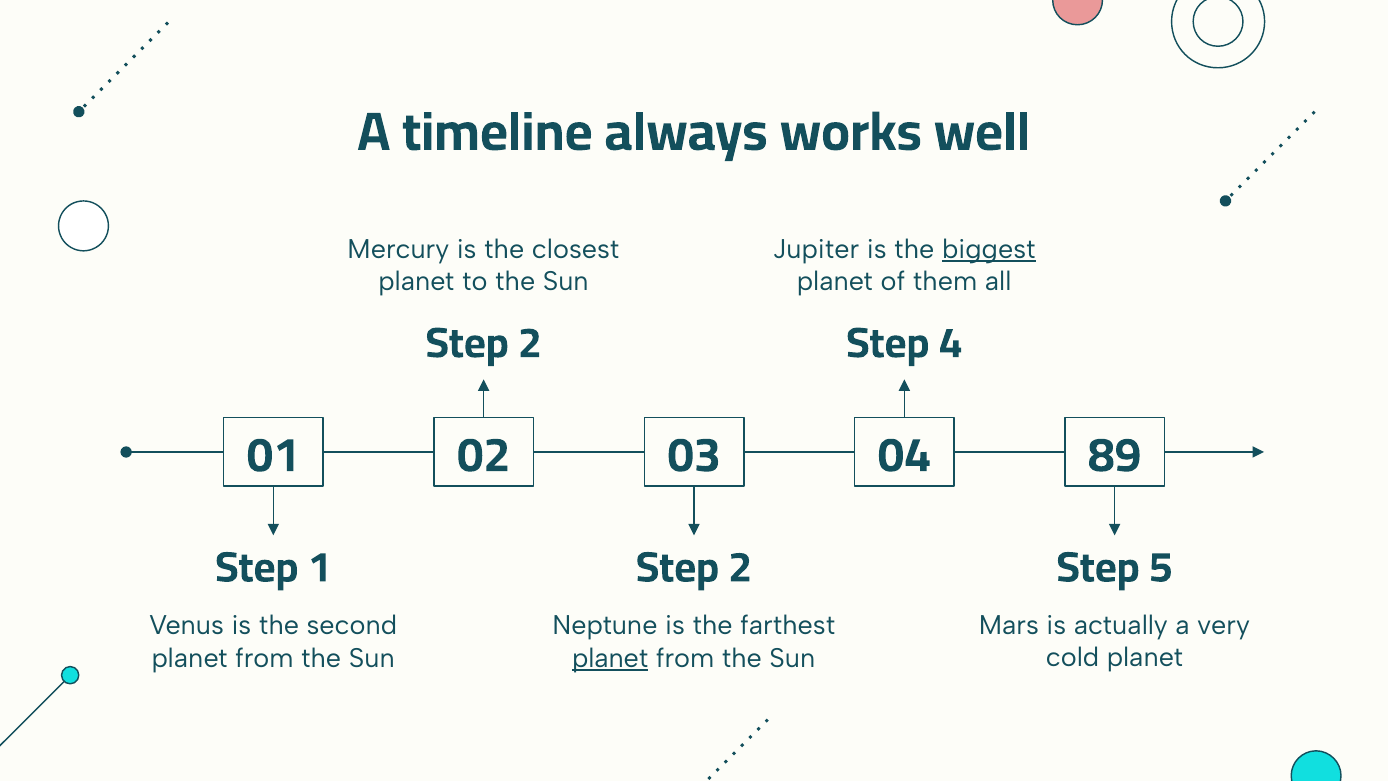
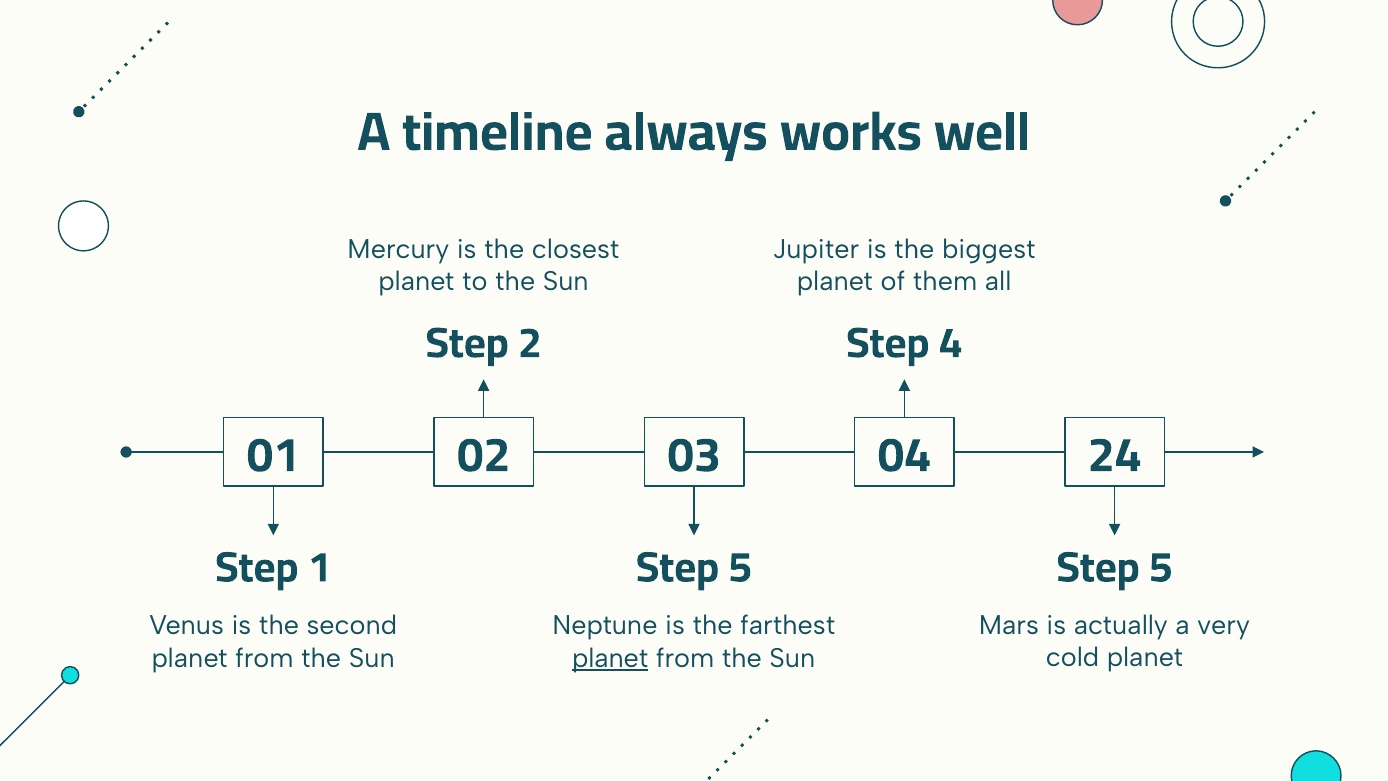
biggest underline: present -> none (989, 250)
89: 89 -> 24 (1115, 455)
2: 2 -> 5 (740, 567)
